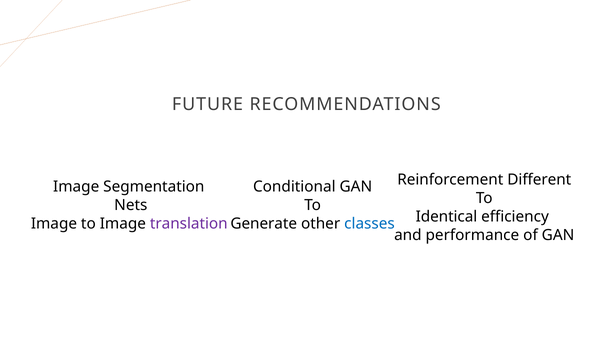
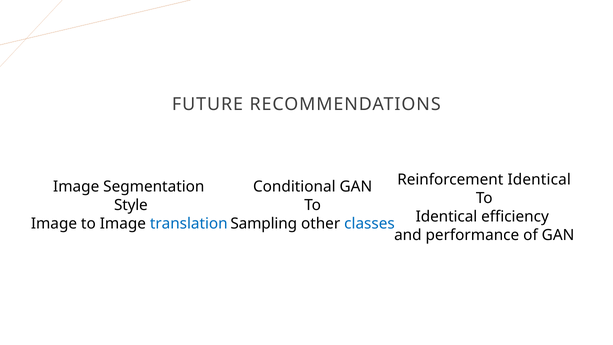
Reinforcement Different: Different -> Identical (539, 180)
Nets: Nets -> Style (131, 205)
translation colour: purple -> blue (189, 223)
Generate: Generate -> Sampling (264, 223)
